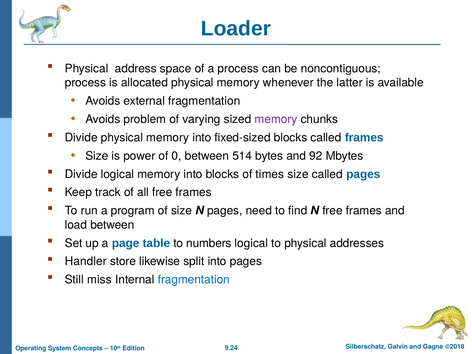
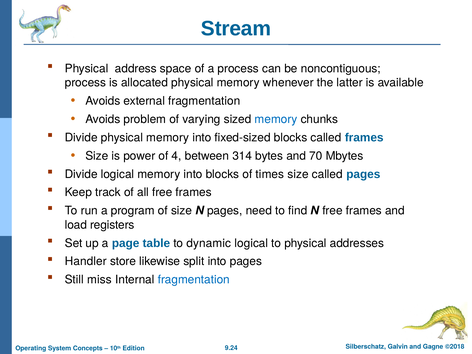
Loader: Loader -> Stream (236, 28)
memory colour: purple -> blue (276, 119)
0: 0 -> 4 (177, 156)
514: 514 -> 314 (242, 156)
92: 92 -> 70 (316, 156)
load between: between -> registers (112, 225)
numbers: numbers -> dynamic (209, 243)
